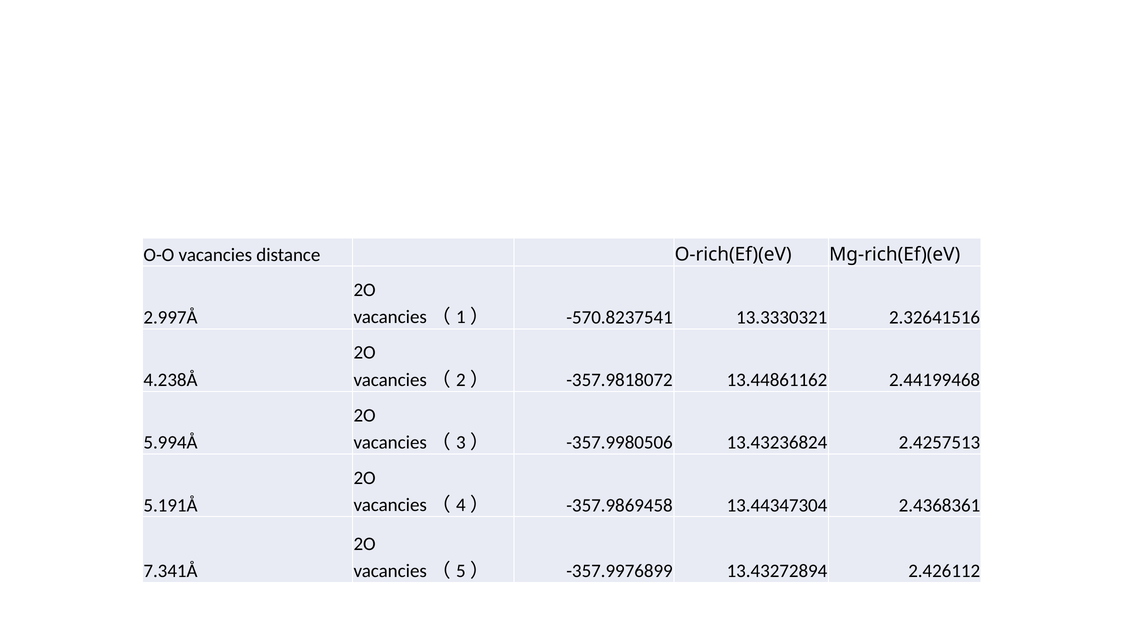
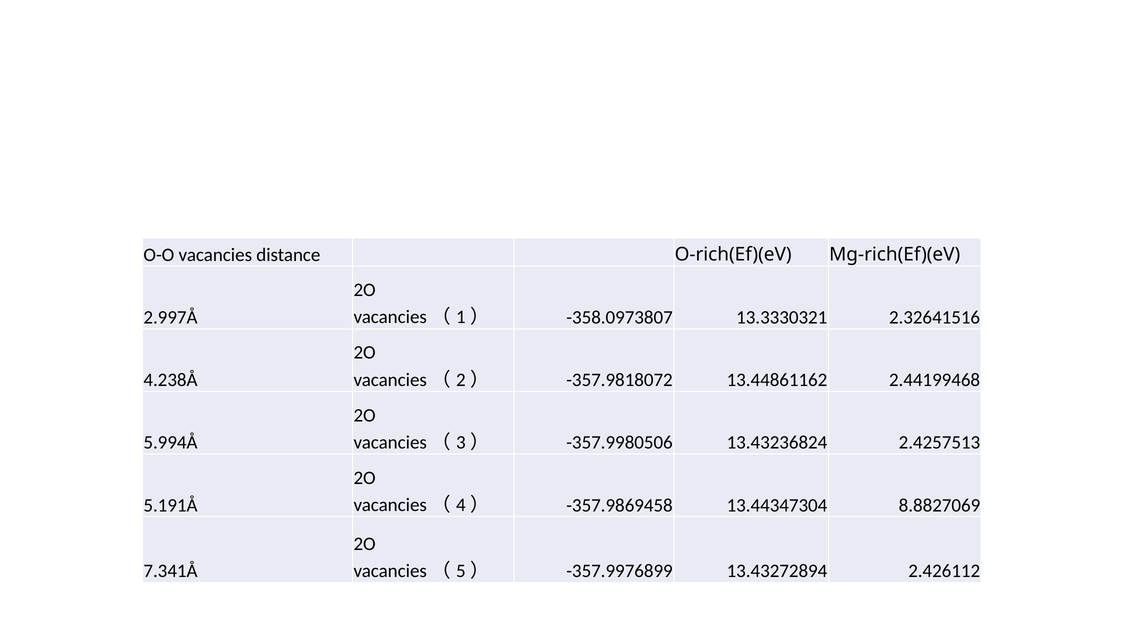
-570.8237541: -570.8237541 -> -358.0973807 (620, 317)
2.4368361: 2.4368361 -> 8.8827069 (939, 505)
